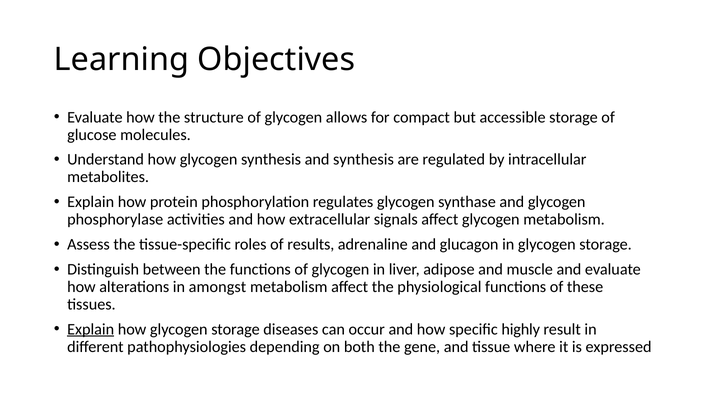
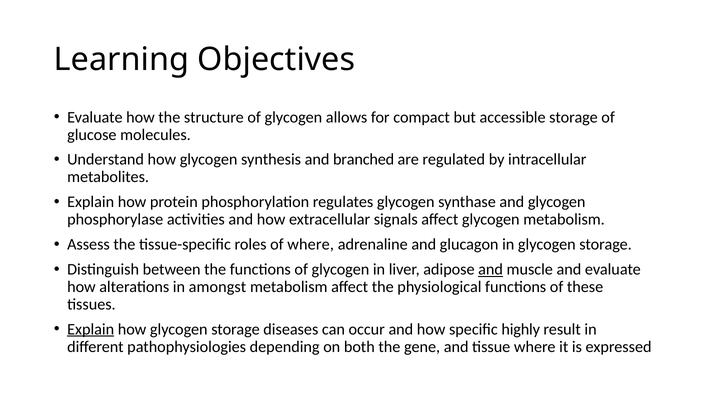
and synthesis: synthesis -> branched (364, 160)
of results: results -> where (311, 244)
and underline: none -> present (491, 269)
